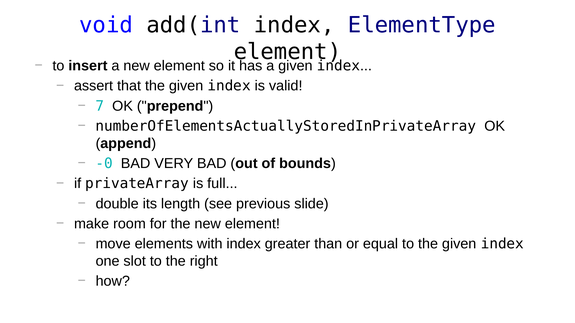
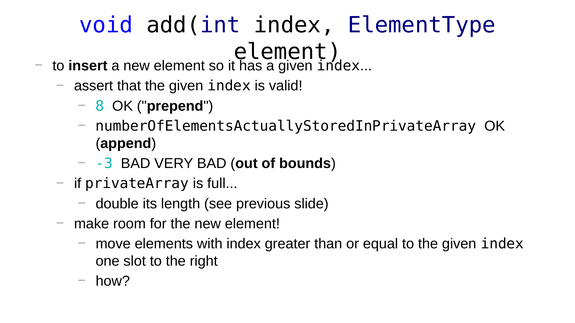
7: 7 -> 8 (100, 106)
-0: -0 -> -3 (104, 164)
